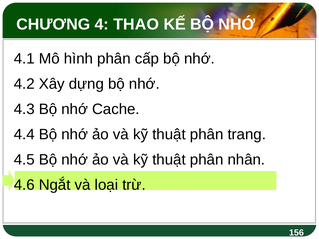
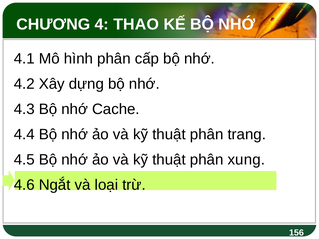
nhân: nhân -> xung (246, 160)
